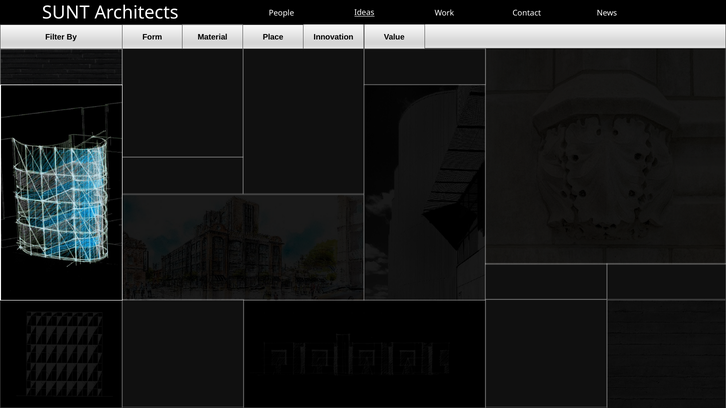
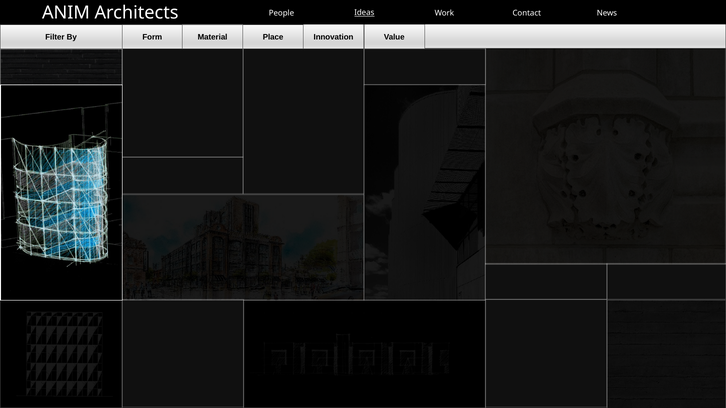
SUNT: SUNT -> ANIM (66, 13)
